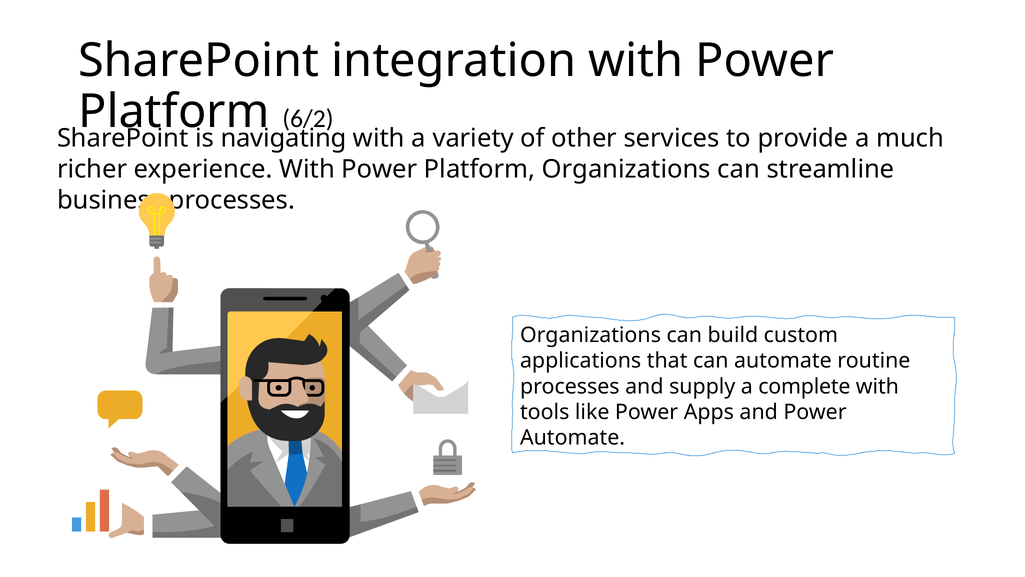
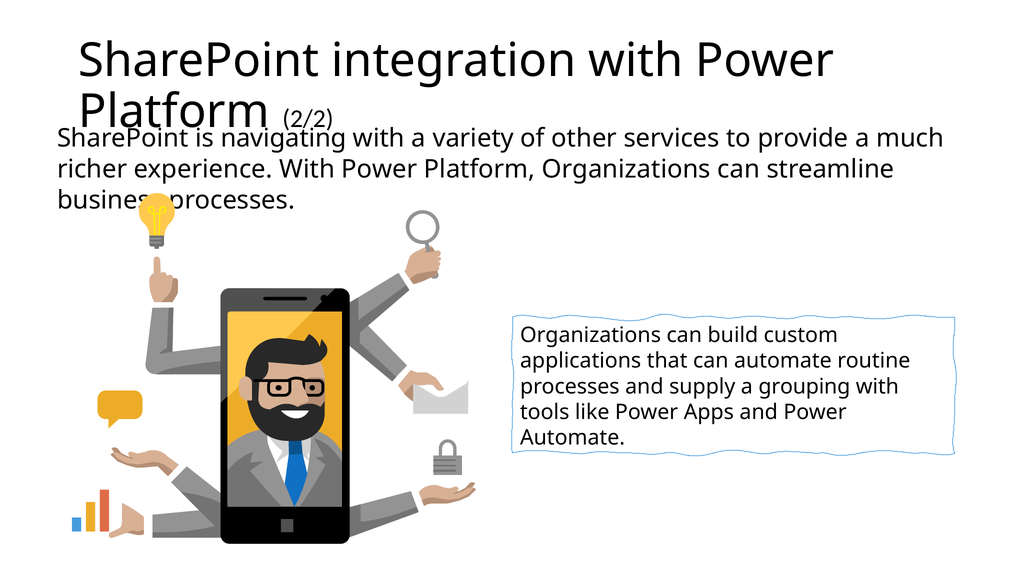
6/2: 6/2 -> 2/2 (308, 119)
complete: complete -> grouping (804, 386)
